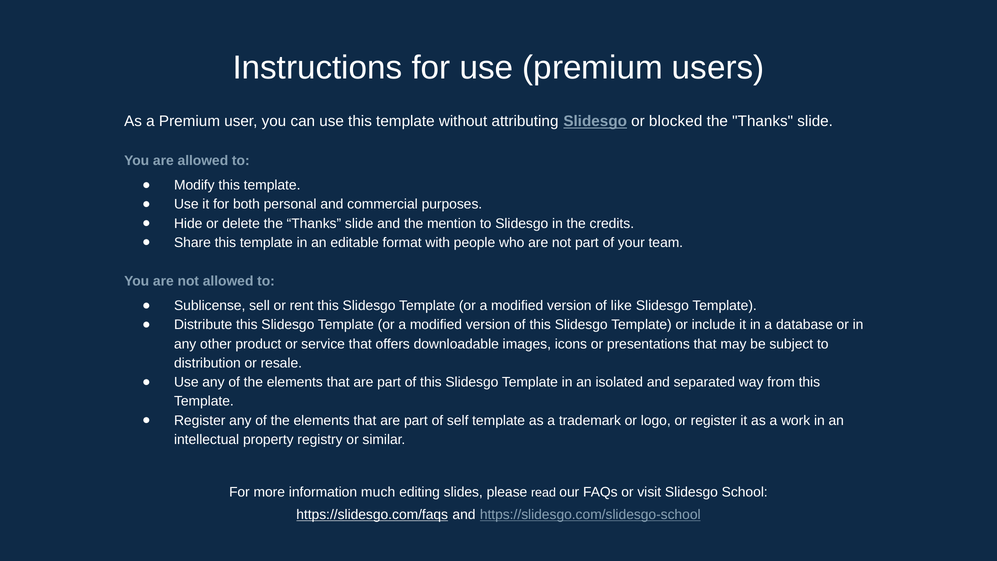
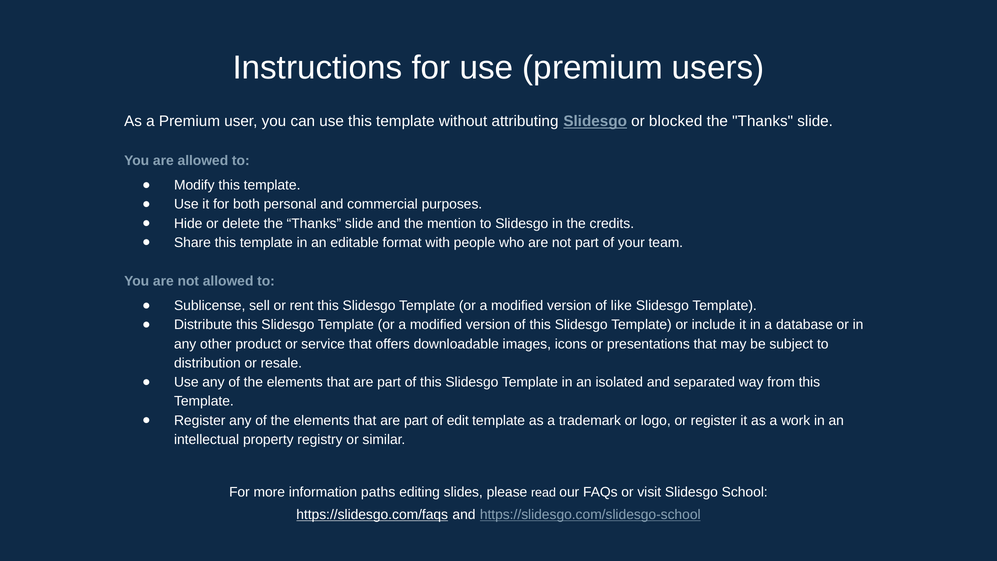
self: self -> edit (458, 420)
much: much -> paths (378, 492)
